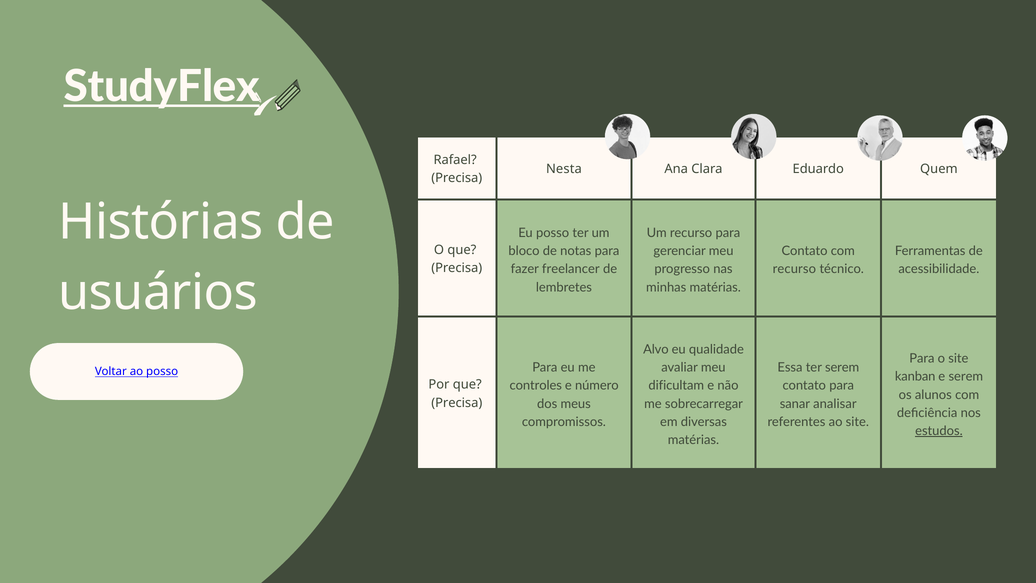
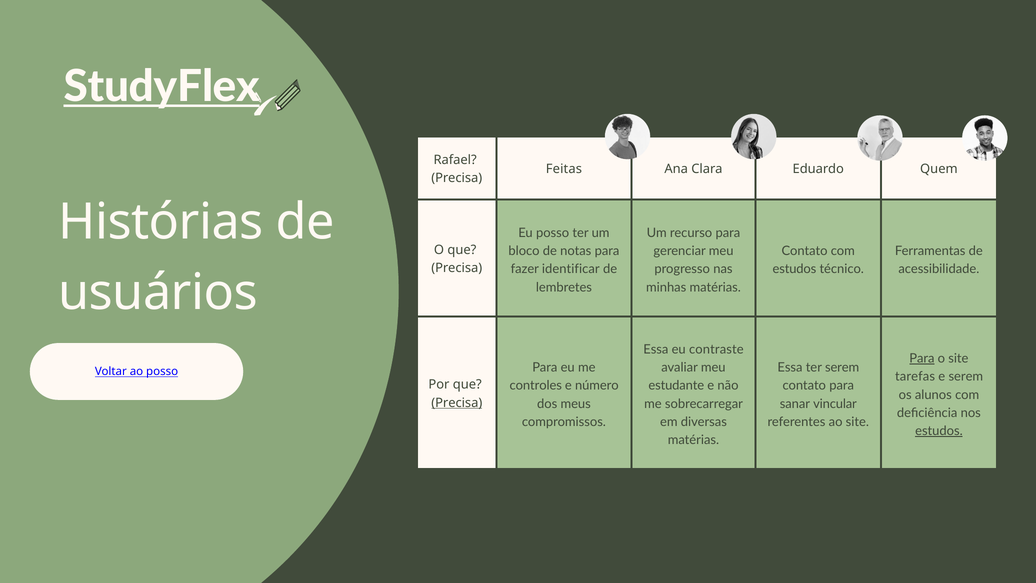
Nesta: Nesta -> Feitas (564, 169)
freelancer: freelancer -> identificar (571, 269)
recurso: recurso -> estudos (794, 269)
Alvo: Alvo -> Essa (656, 349)
qualidade: qualidade -> contraste (716, 349)
Para underline: none -> present (922, 358)
kanban: kanban -> tarefas (915, 376)
dificultam: dificultam -> estudante (676, 386)
analisar: analisar -> vincular (835, 404)
Precisa underline: none -> present (457, 403)
